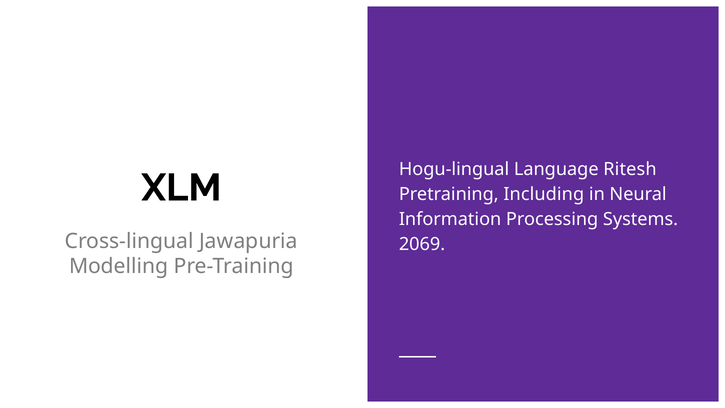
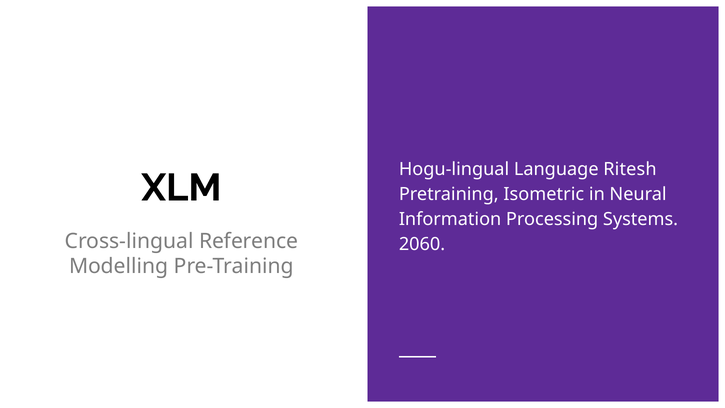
Including: Including -> Isometric (544, 194)
Jawapuria: Jawapuria -> Reference (249, 241)
2069: 2069 -> 2060 (422, 244)
